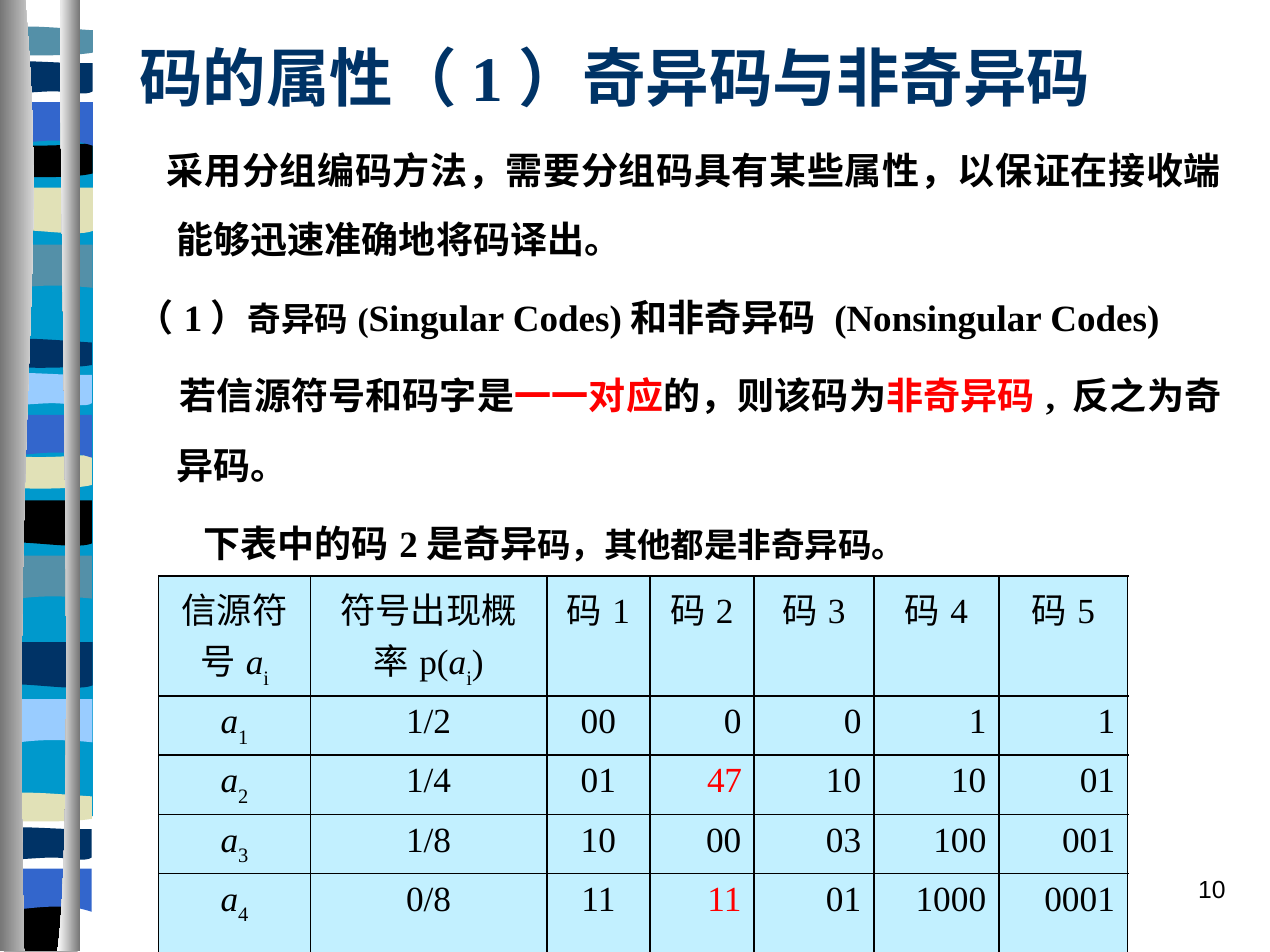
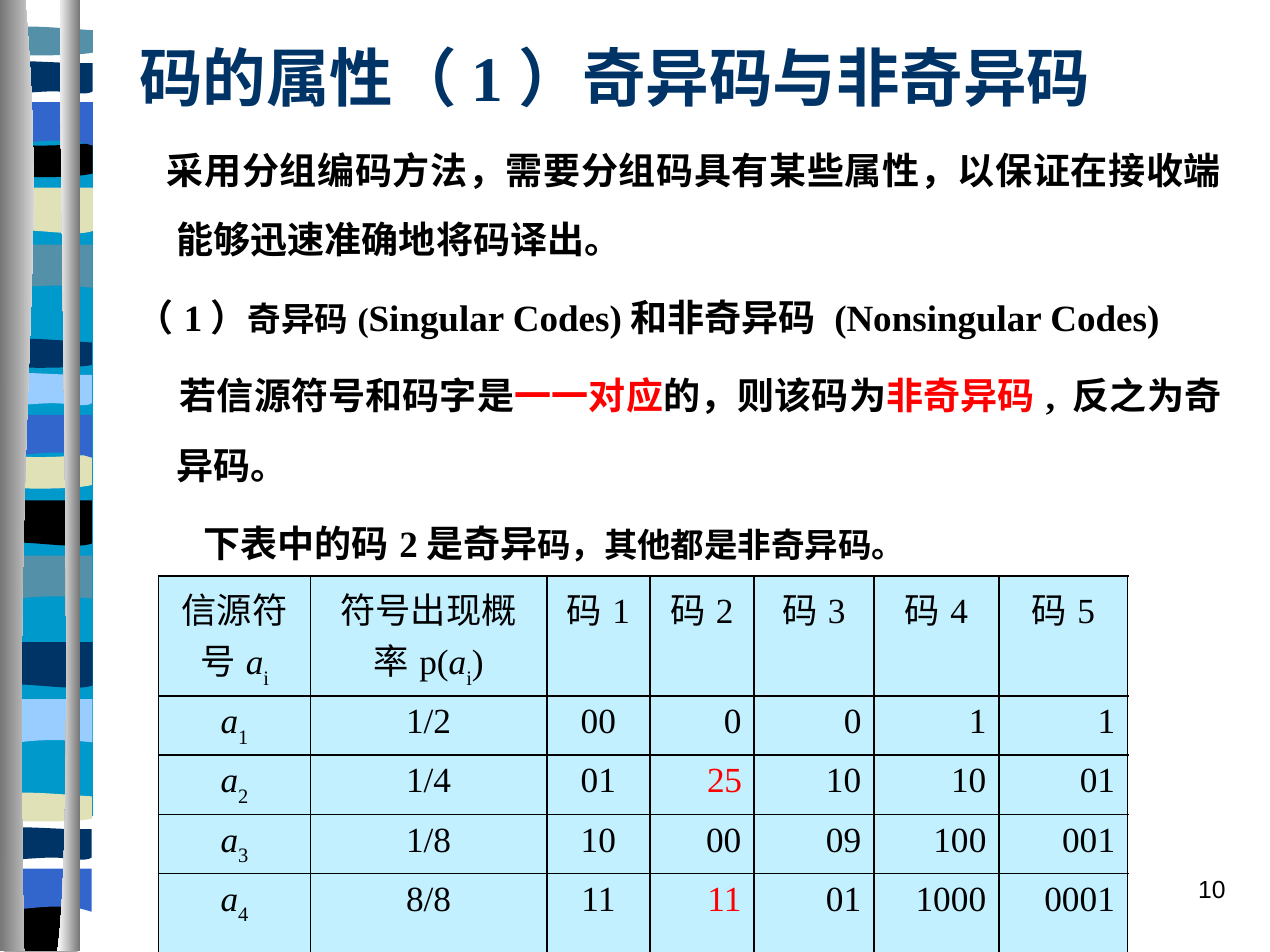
47: 47 -> 25 (725, 782)
03: 03 -> 09 (844, 841)
0/8: 0/8 -> 8/8 (429, 900)
